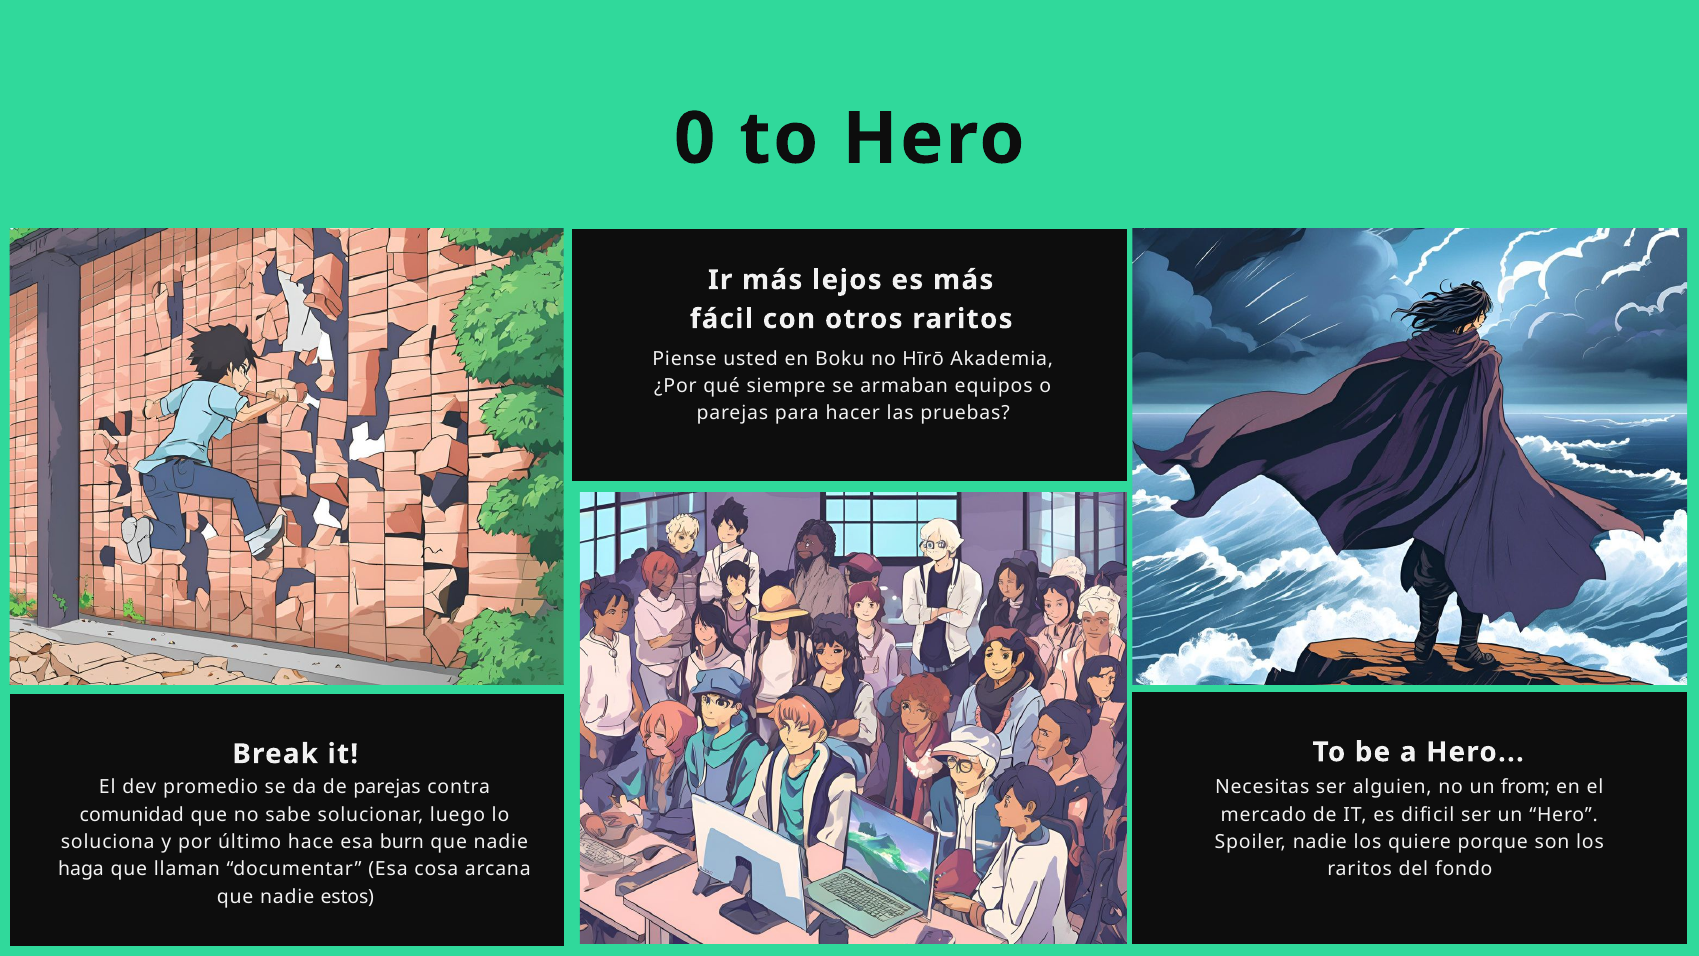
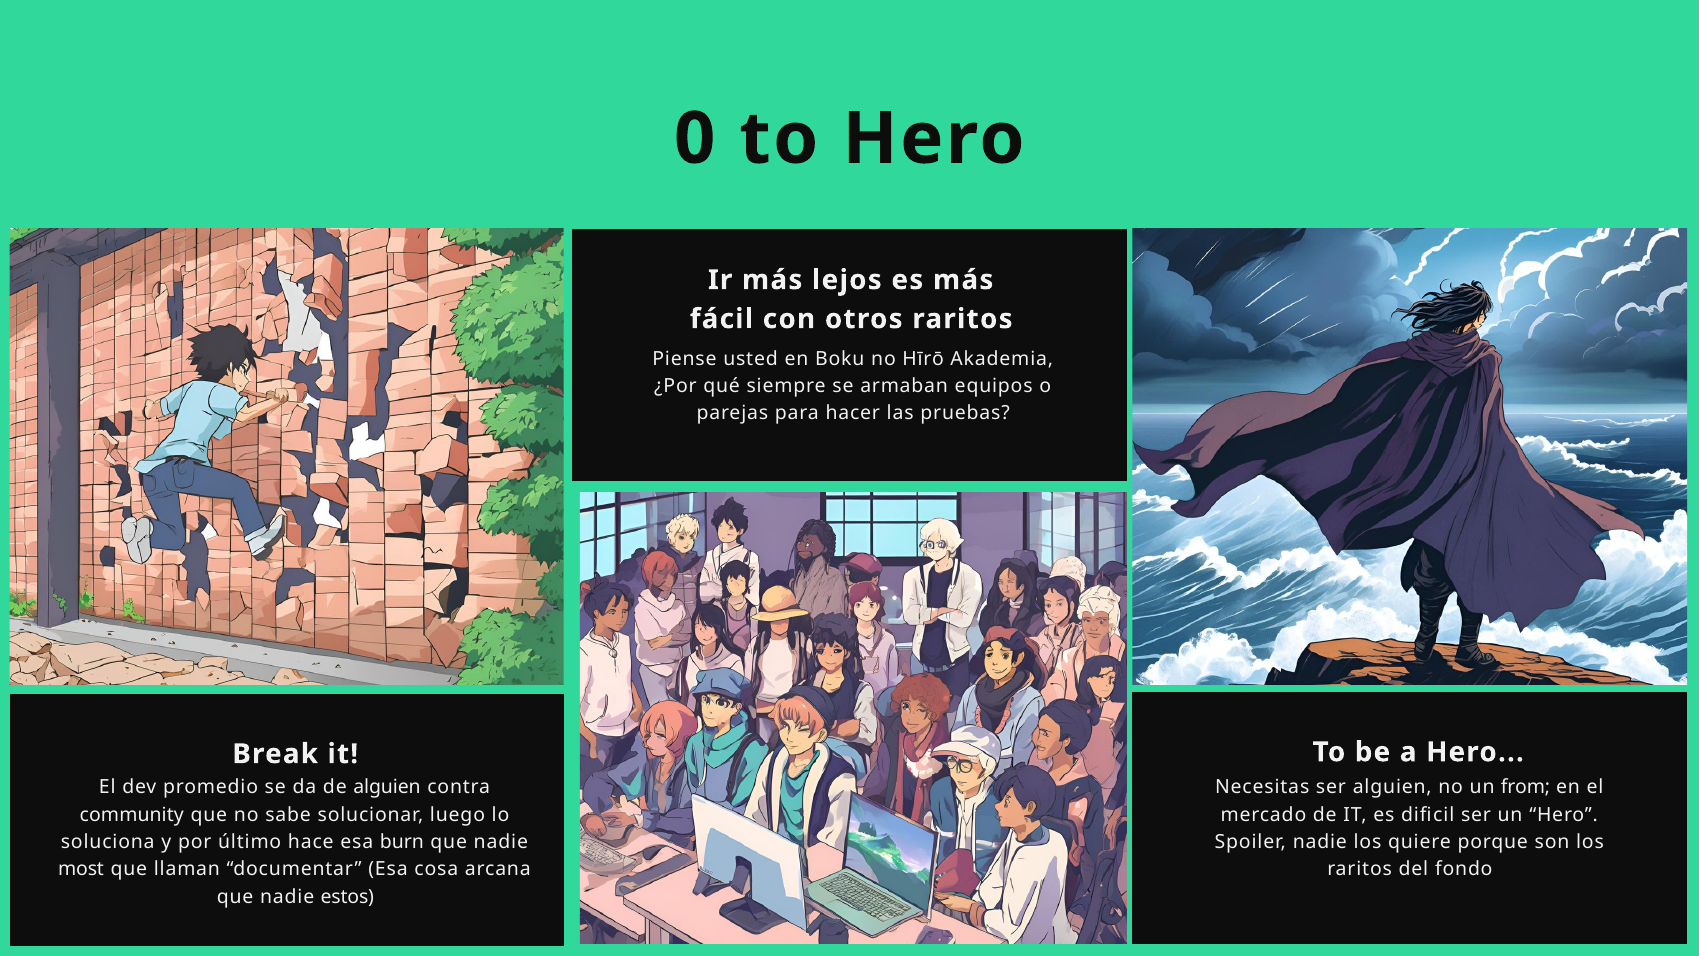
de parejas: parejas -> alguien (387, 787)
comunidad: comunidad -> community (132, 815)
haga: haga -> most (81, 869)
